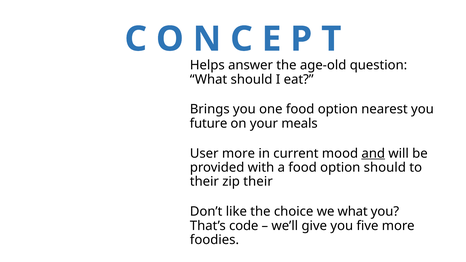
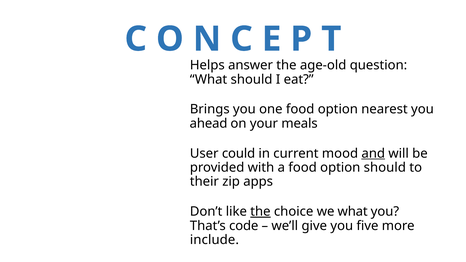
future: future -> ahead (209, 124)
User more: more -> could (239, 153)
zip their: their -> apps (258, 182)
the underline: none -> present (260, 212)
foodies: foodies -> include (214, 240)
